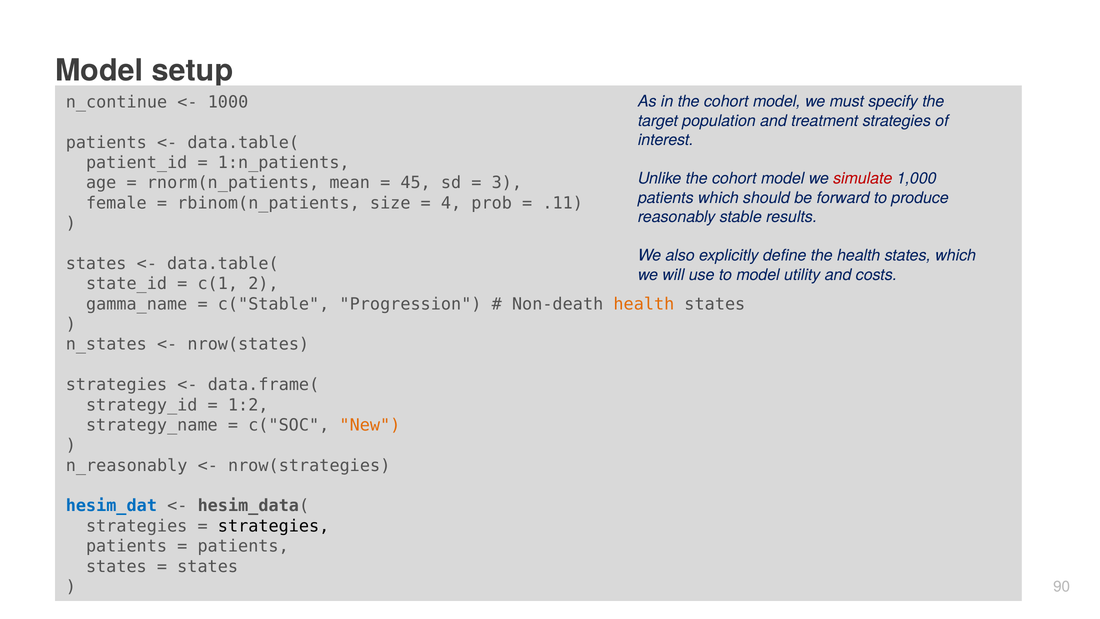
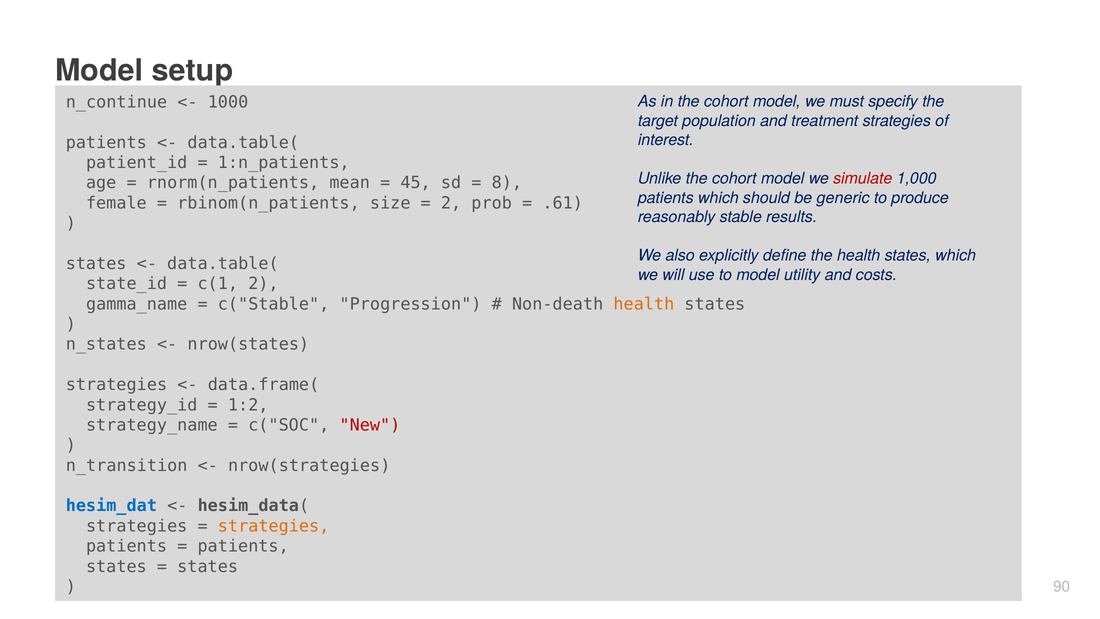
3: 3 -> 8 (507, 183)
forward: forward -> generic (843, 198)
4: 4 -> 2 (451, 203)
.11: .11 -> .61 (563, 203)
New colour: orange -> red (370, 425)
n_reasonably: n_reasonably -> n_transition (127, 465)
strategies colour: black -> orange (274, 526)
